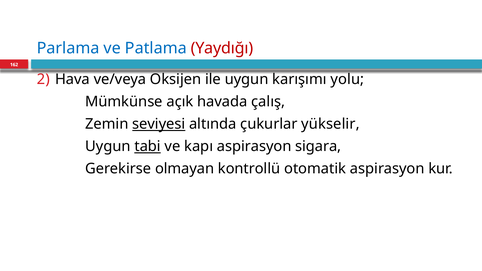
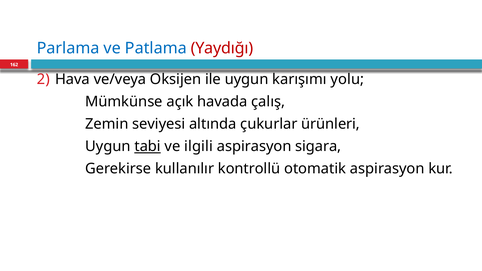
seviyesi underline: present -> none (159, 124)
yükselir: yükselir -> ürünleri (331, 124)
kapı: kapı -> ilgili (199, 147)
olmayan: olmayan -> kullanılır (185, 169)
